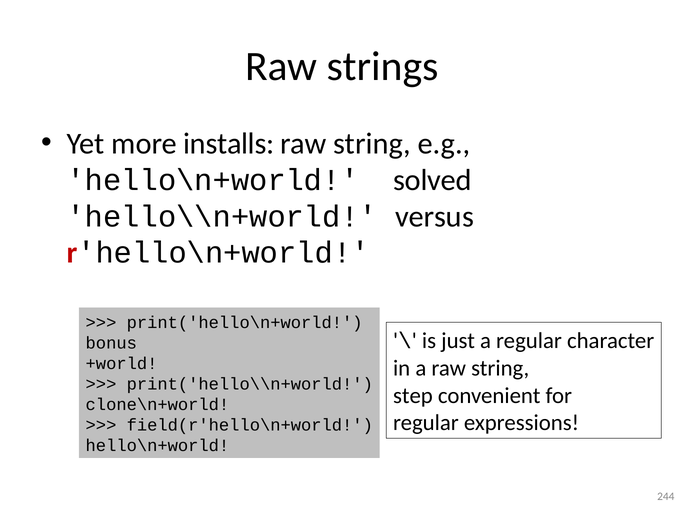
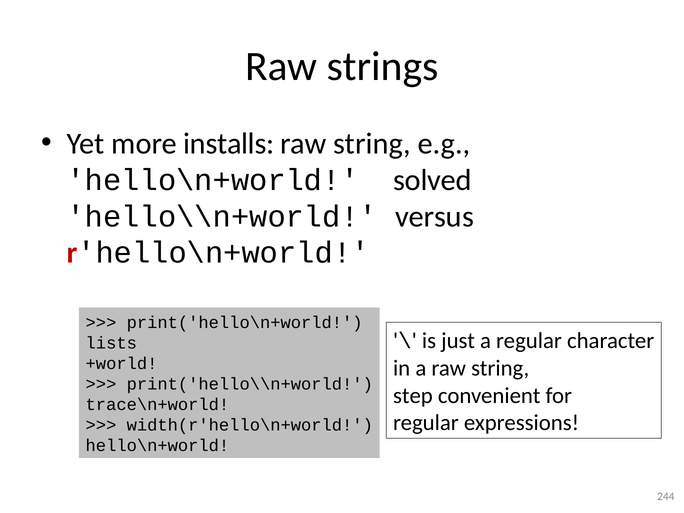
bonus: bonus -> lists (111, 343)
clone\n+world: clone\n+world -> trace\n+world (157, 404)
field(r'hello\n+world: field(r'hello\n+world -> width(r'hello\n+world (250, 425)
